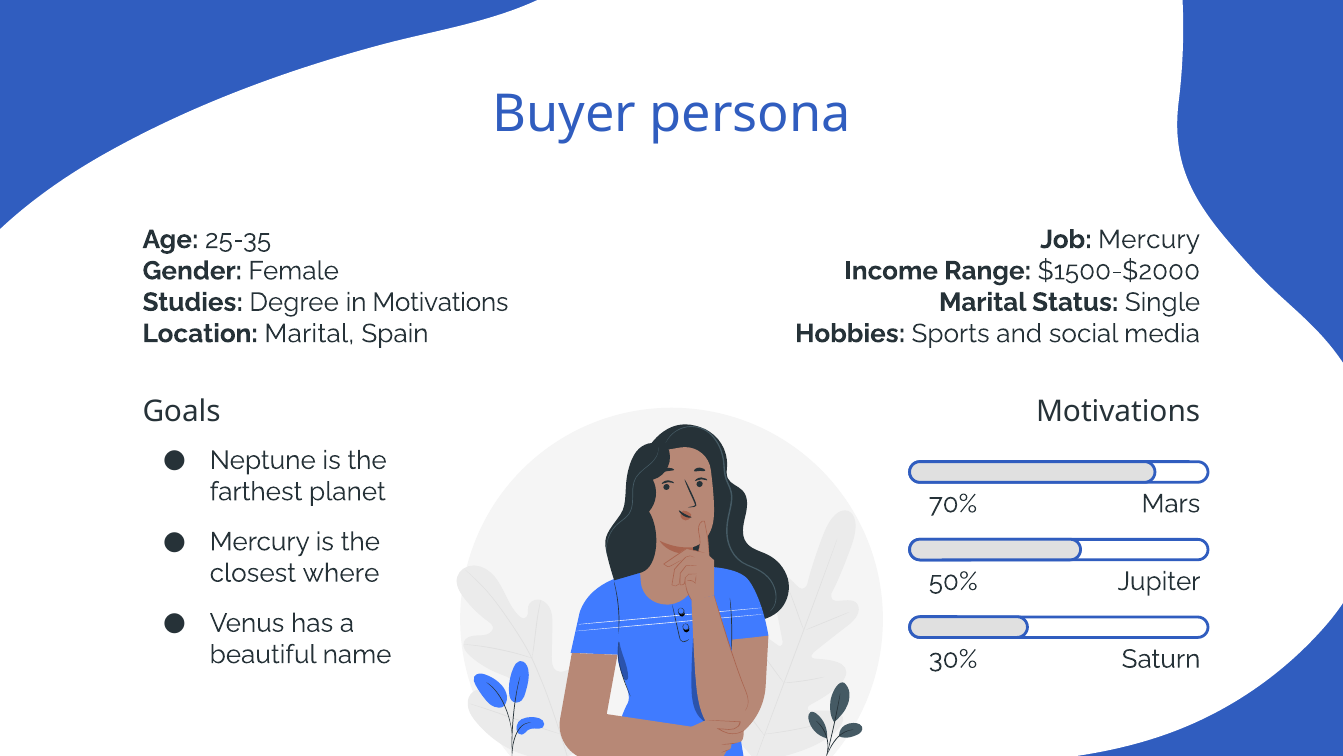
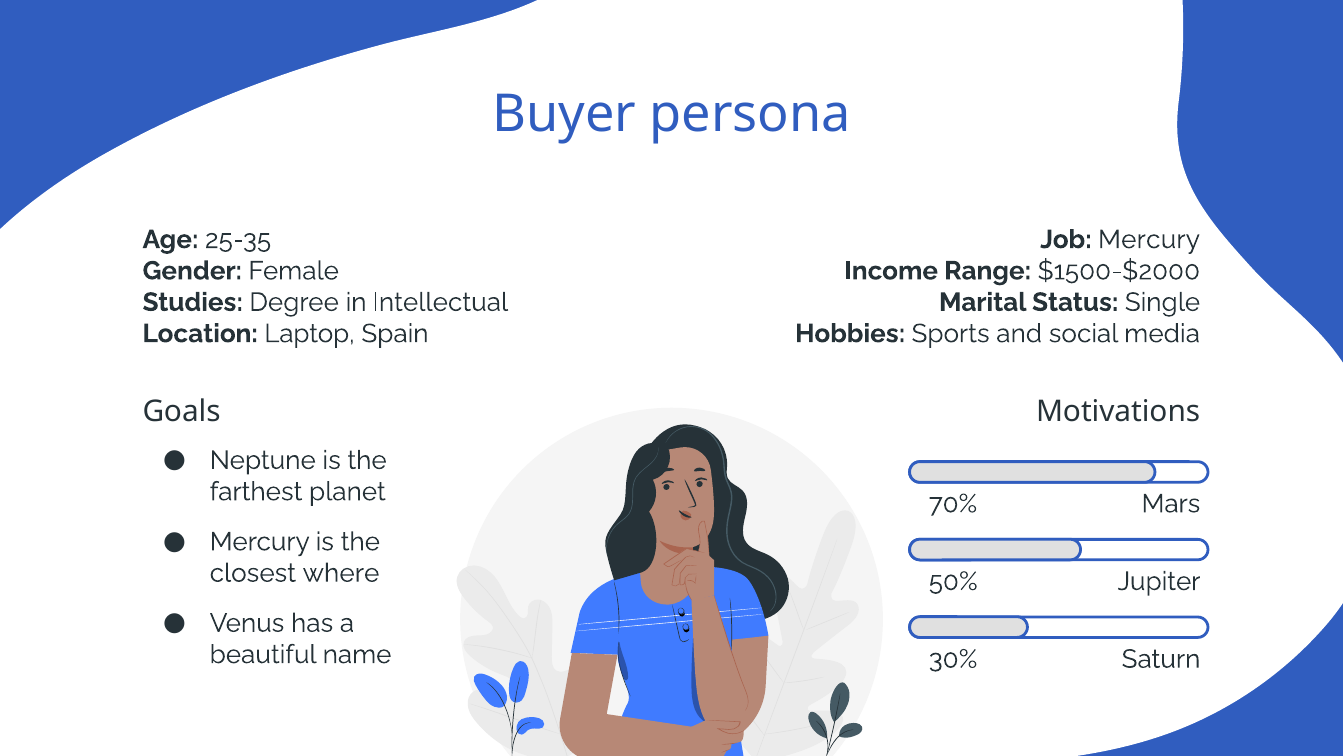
in Motivations: Motivations -> Intellectual (440, 302)
Location Marital: Marital -> Laptop (310, 333)
